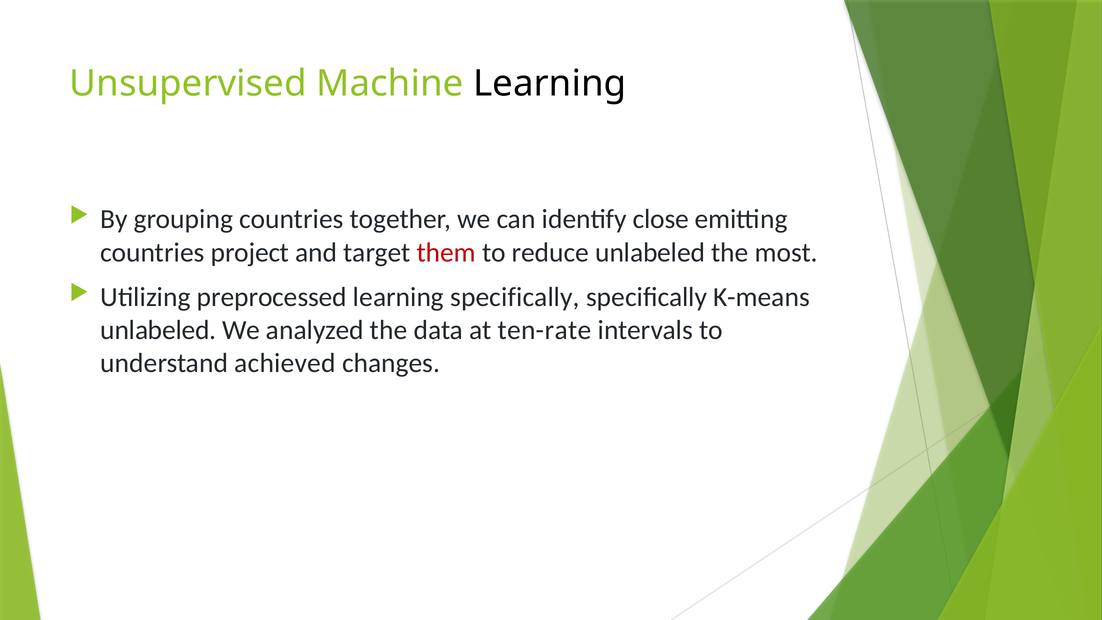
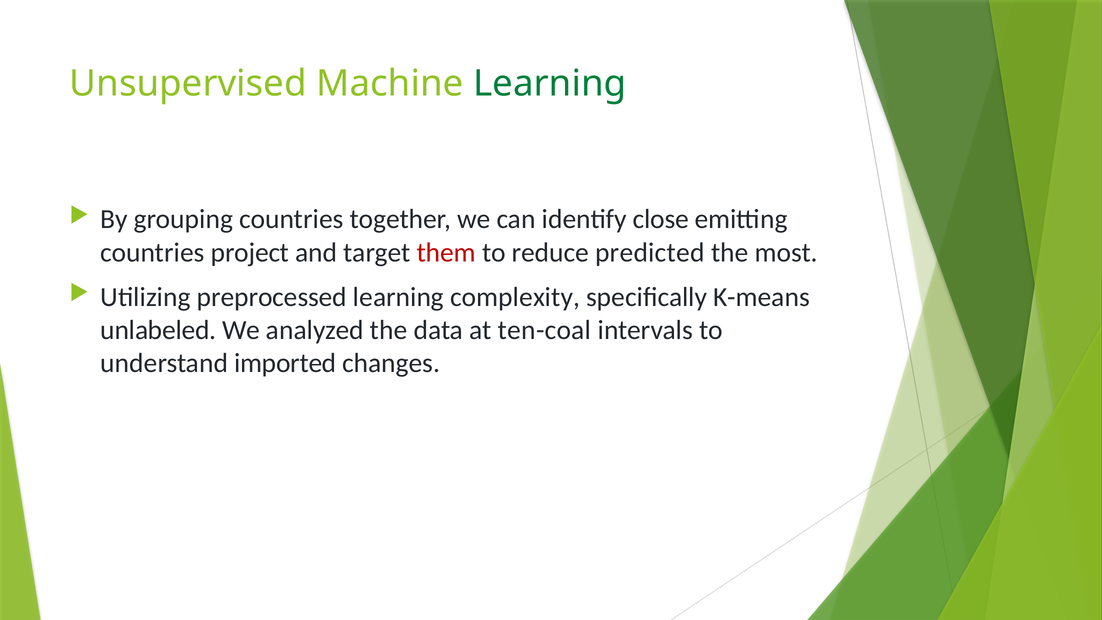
Learning colour: black -> green (550, 84)
reduce unlabeled: unlabeled -> predicted (650, 252)
learning specifically: specifically -> complexity (515, 297)
ten-rate: ten-rate -> ten-coal (545, 330)
achieved: achieved -> imported (285, 363)
